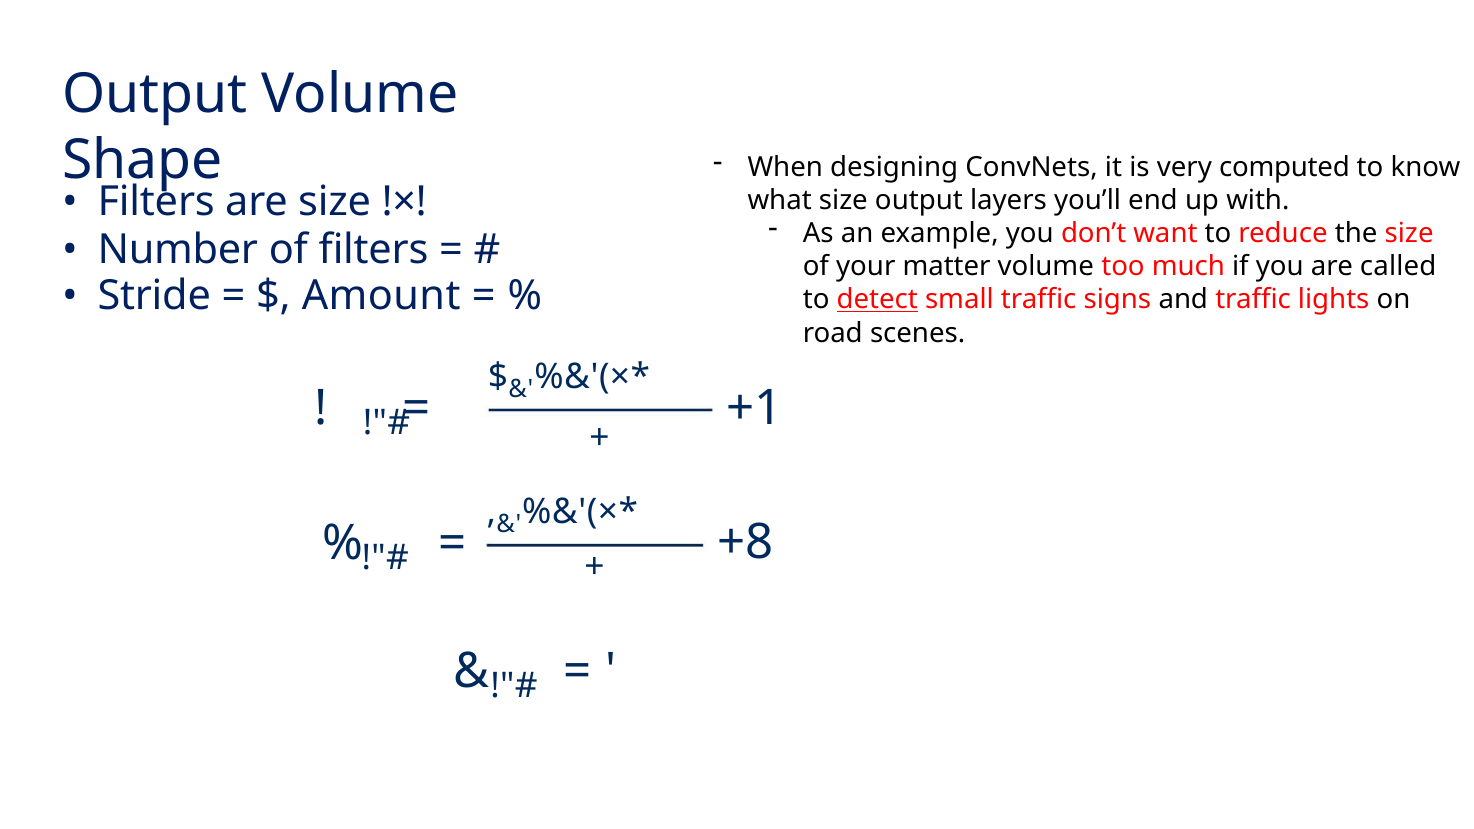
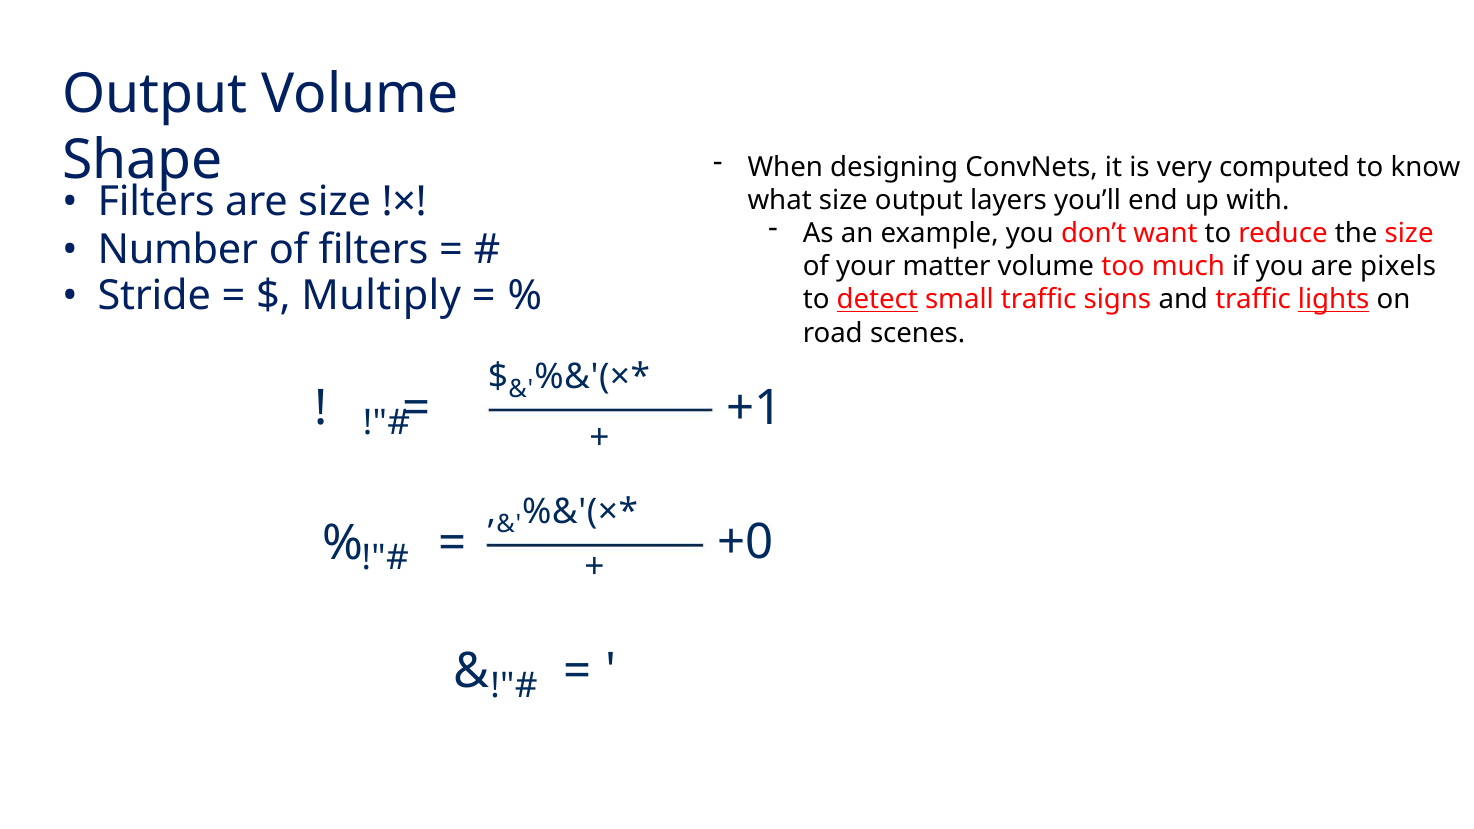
called: called -> pixels (1398, 267)
Amount: Amount -> Multiply (381, 296)
lights underline: none -> present (1334, 300)
+8: +8 -> +0 (746, 543)
